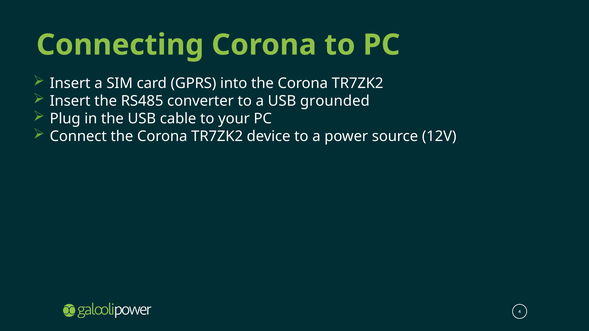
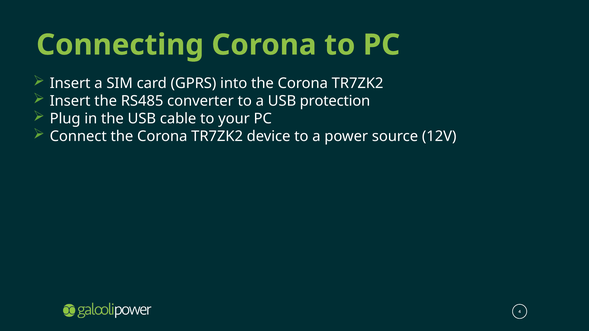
grounded: grounded -> protection (335, 101)
